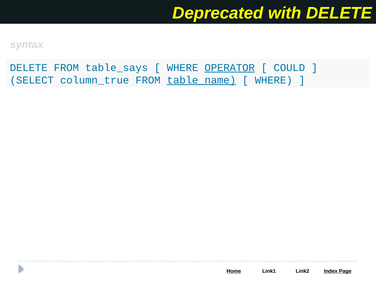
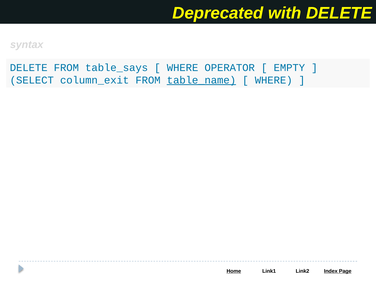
OPERATOR underline: present -> none (230, 68)
COULD: COULD -> EMPTY (289, 68)
column_true: column_true -> column_exit (95, 80)
